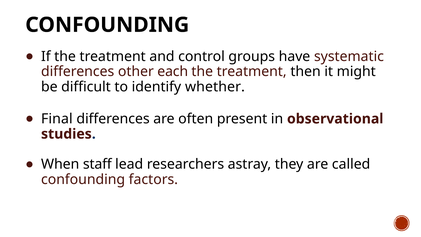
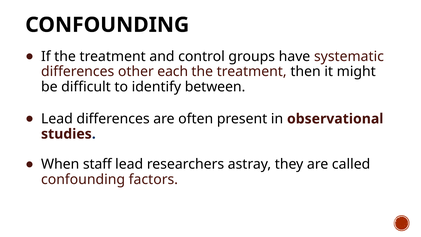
whether: whether -> between (215, 87)
Final: Final -> Lead (57, 119)
